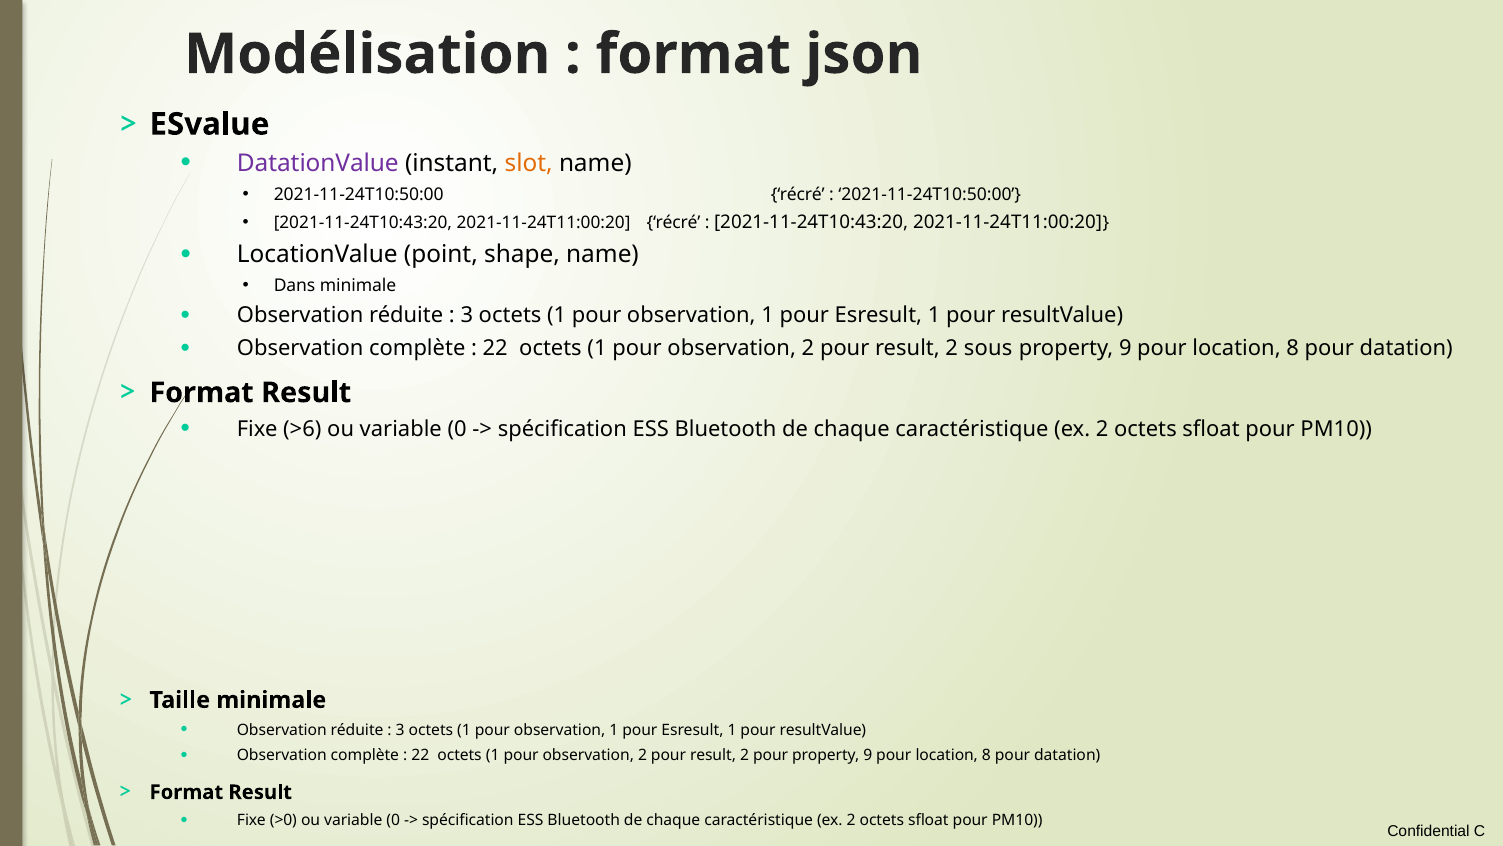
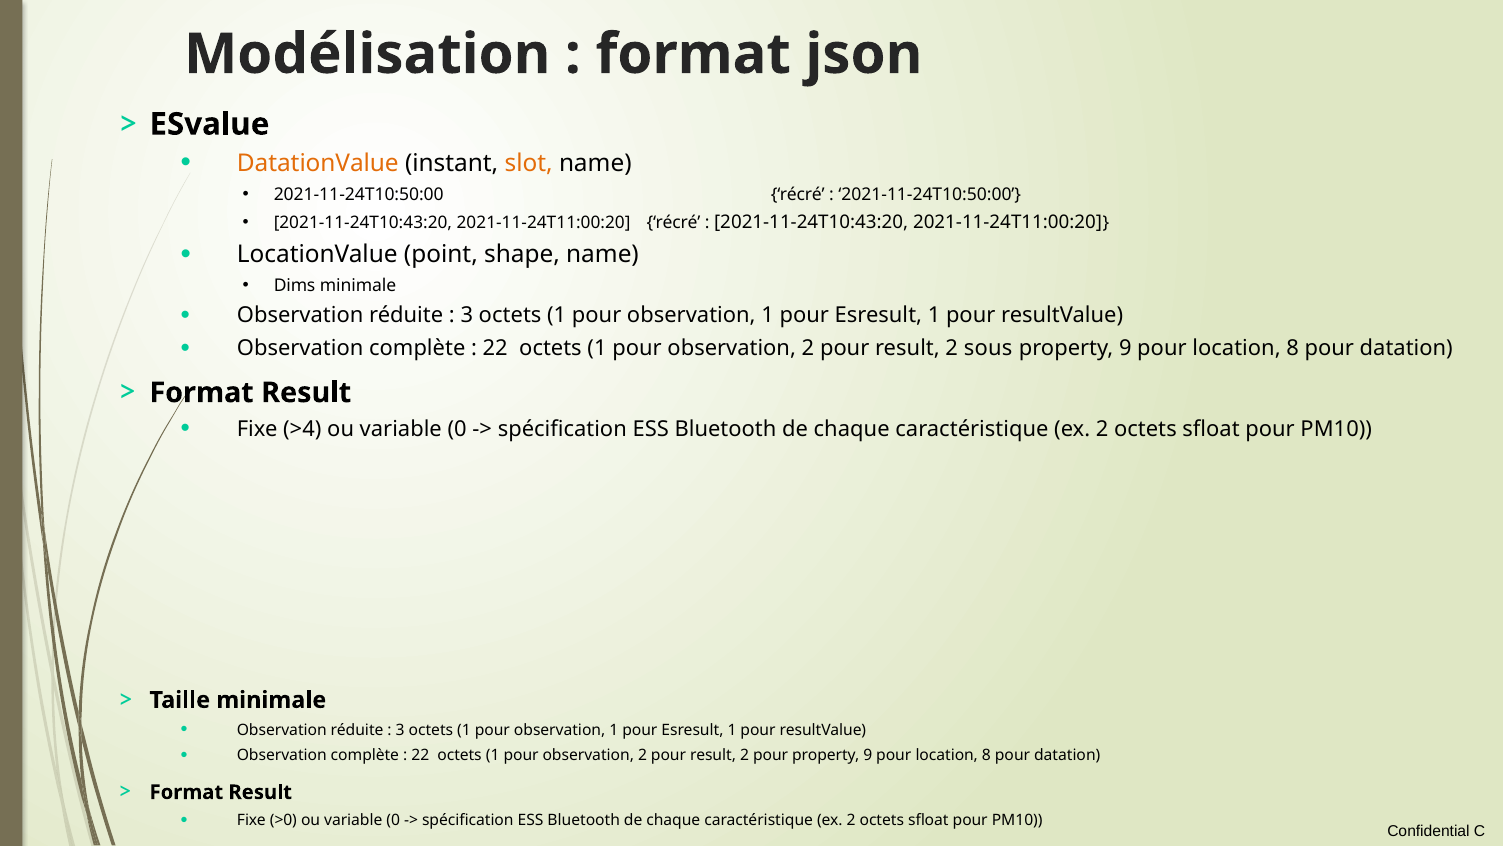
DatationValue colour: purple -> orange (318, 163)
Dans: Dans -> Dims (295, 286)
>6: >6 -> >4 (302, 429)
